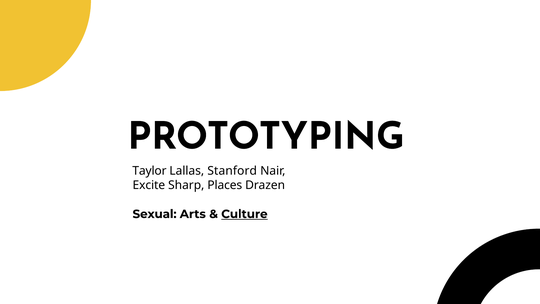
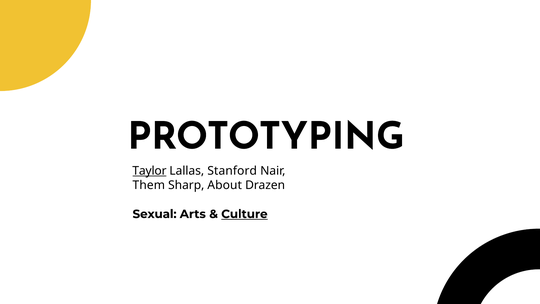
Taylor underline: none -> present (149, 171)
Excite: Excite -> Them (149, 185)
Places: Places -> About (225, 185)
